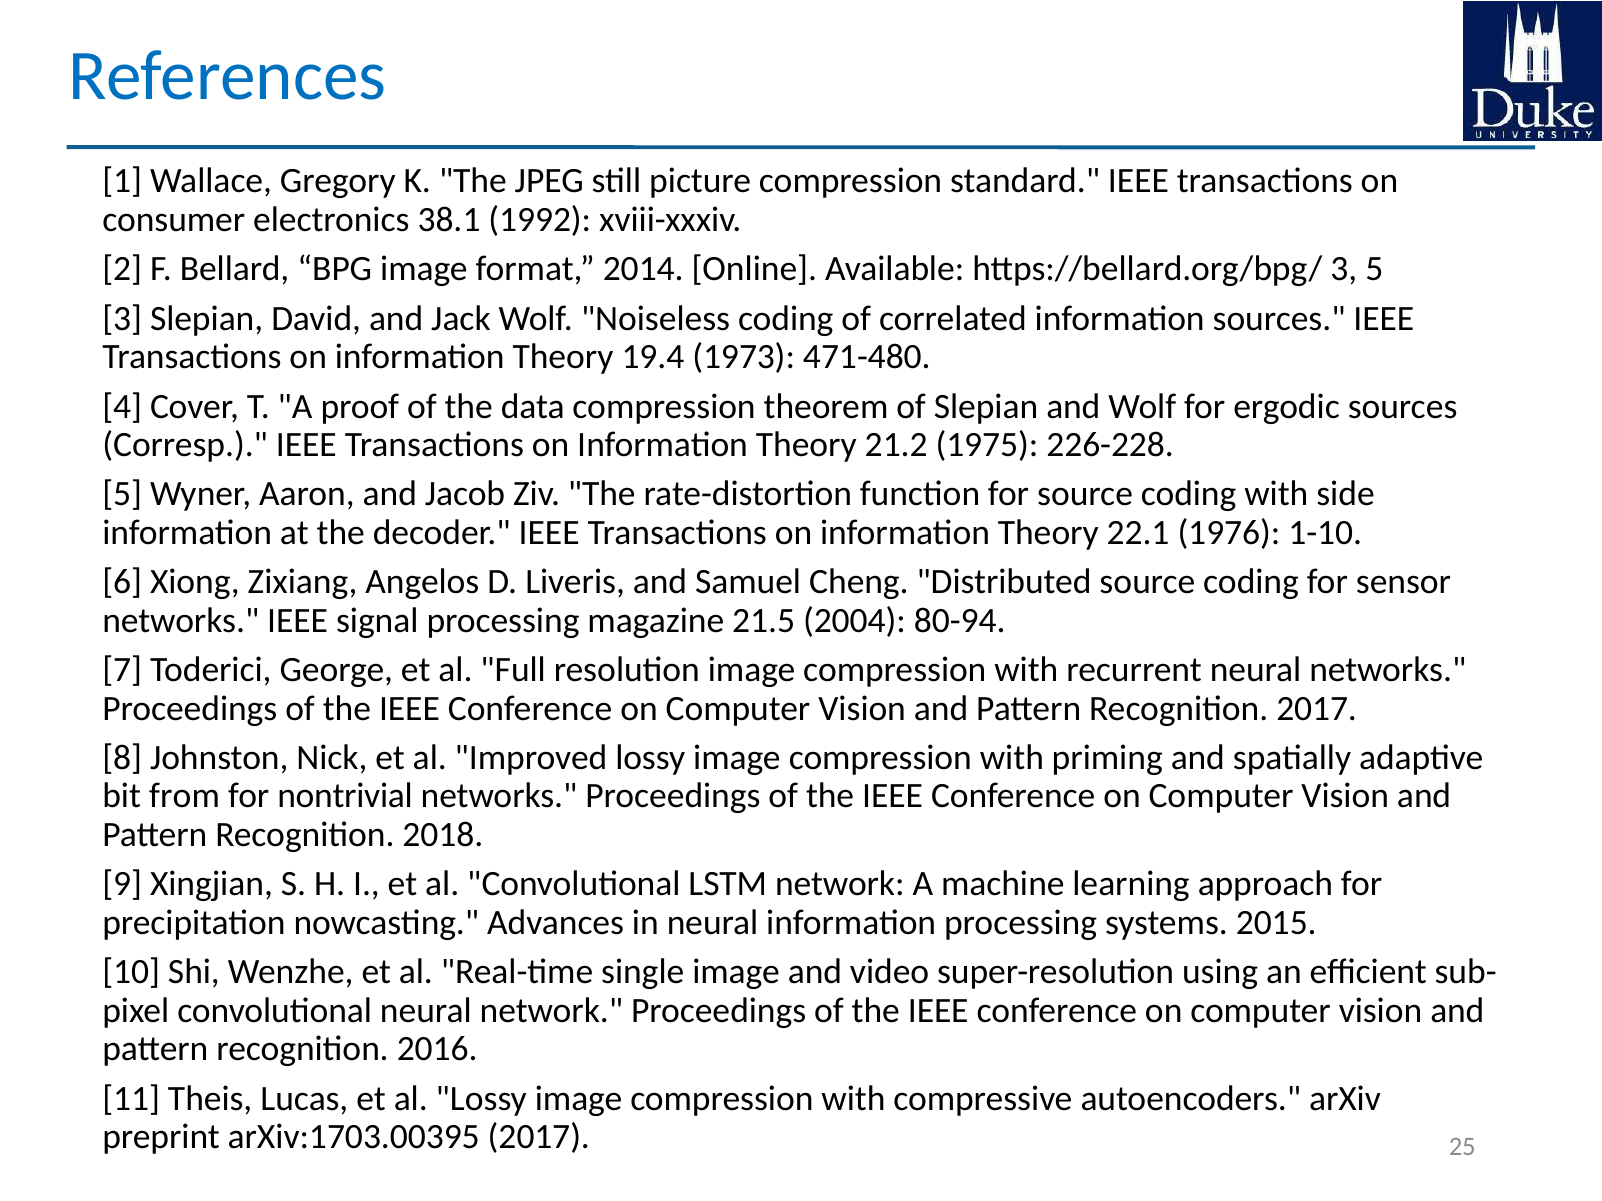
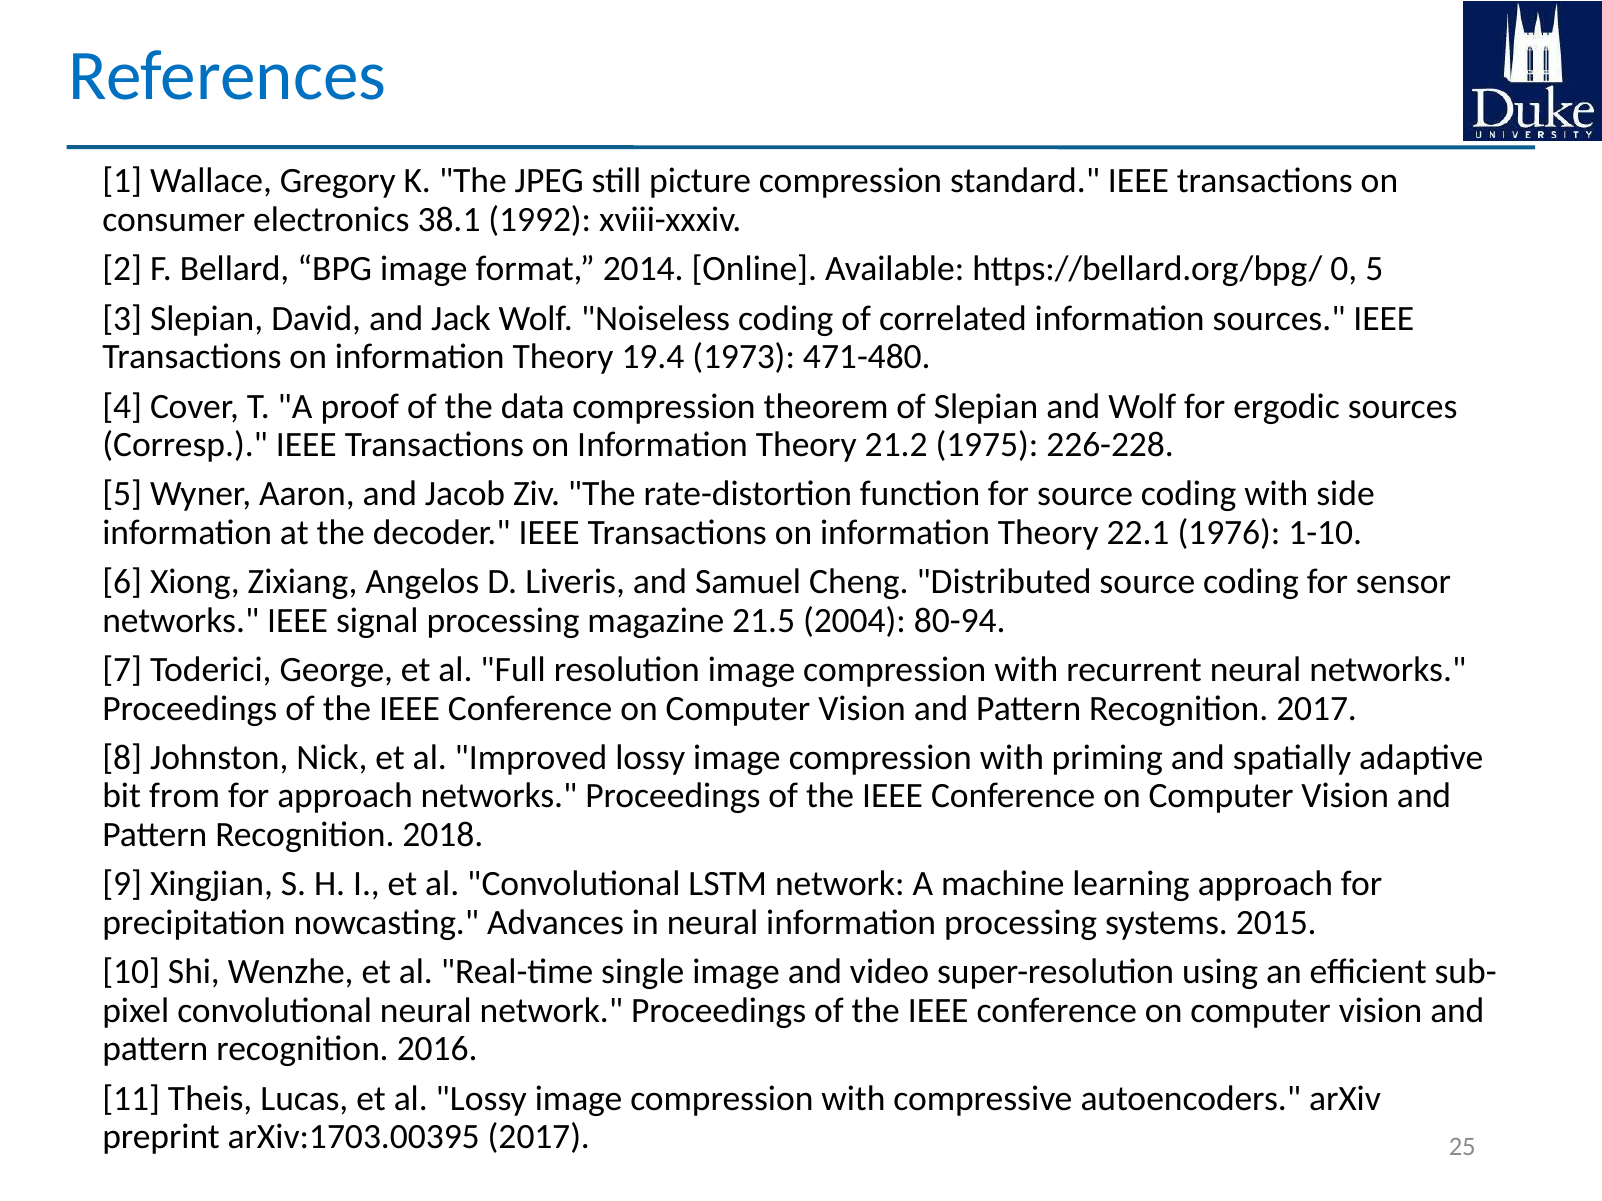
https://bellard.org/bpg/ 3: 3 -> 0 (1344, 269)
for nontrivial: nontrivial -> approach (345, 797)
